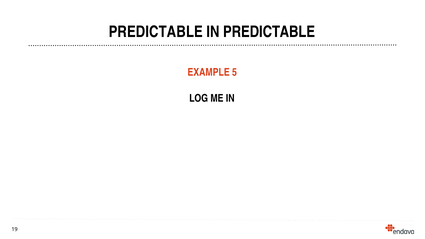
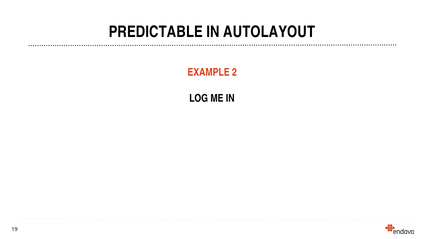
IN PREDICTABLE: PREDICTABLE -> AUTOLAYOUT (269, 32)
5: 5 -> 2 (234, 72)
